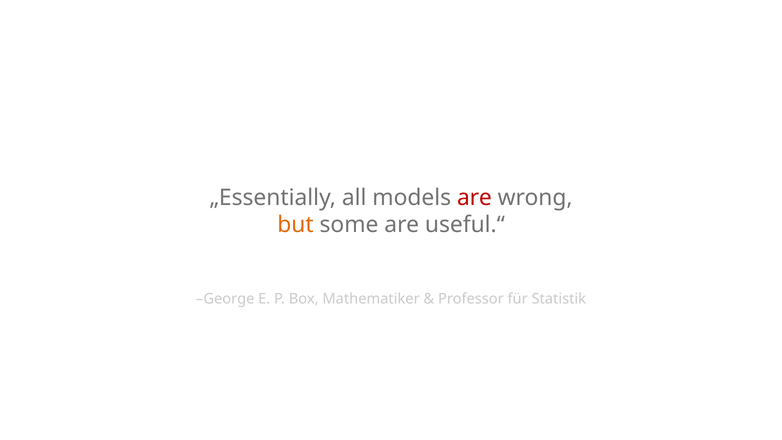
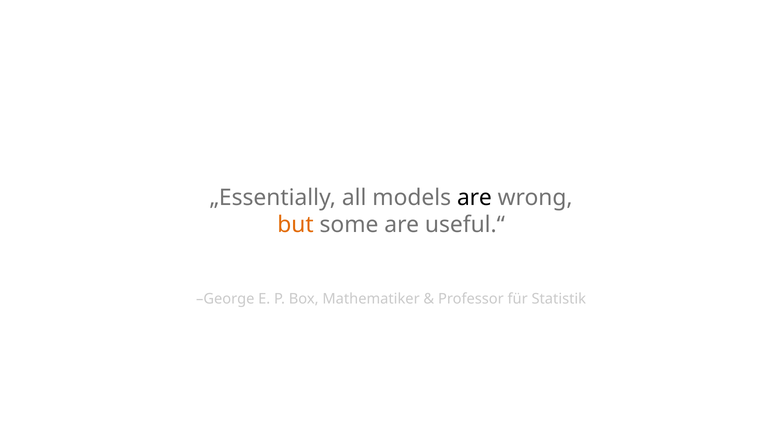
are colour: red -> black (474, 197)
